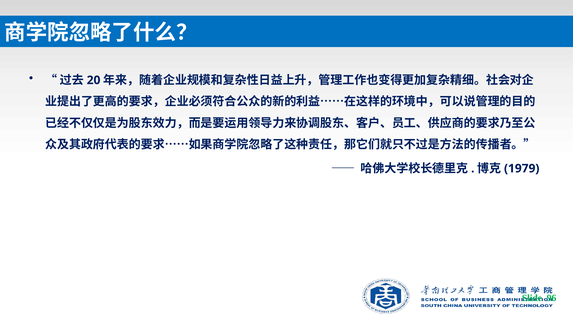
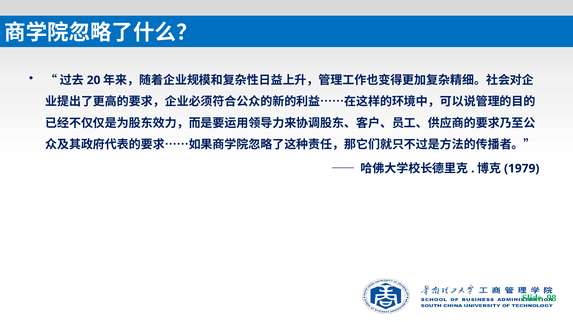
96: 96 -> 98 (552, 298)
